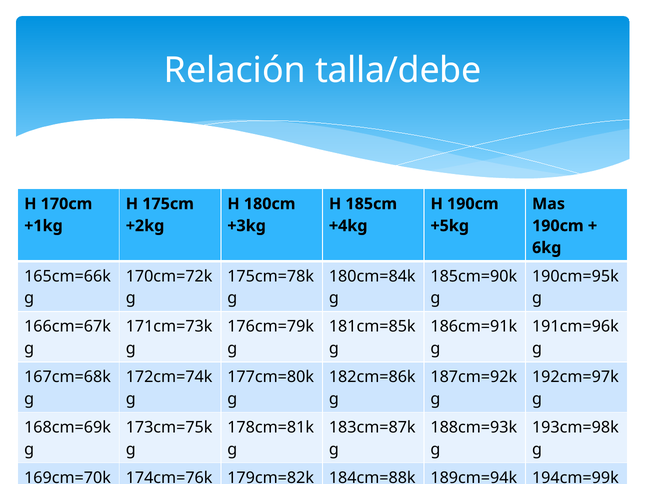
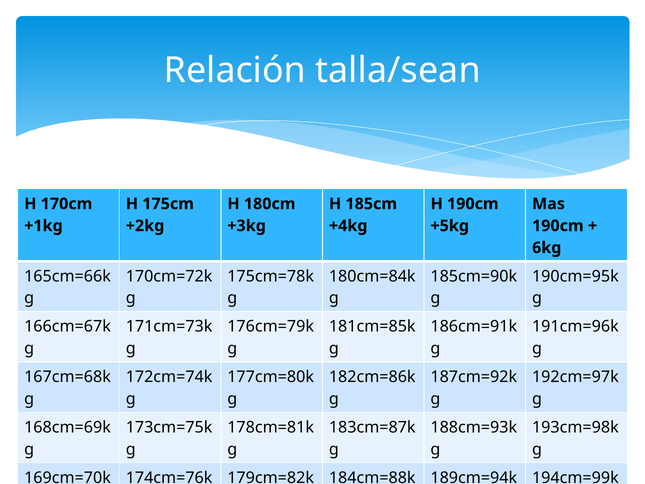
talla/debe: talla/debe -> talla/sean (398, 71)
